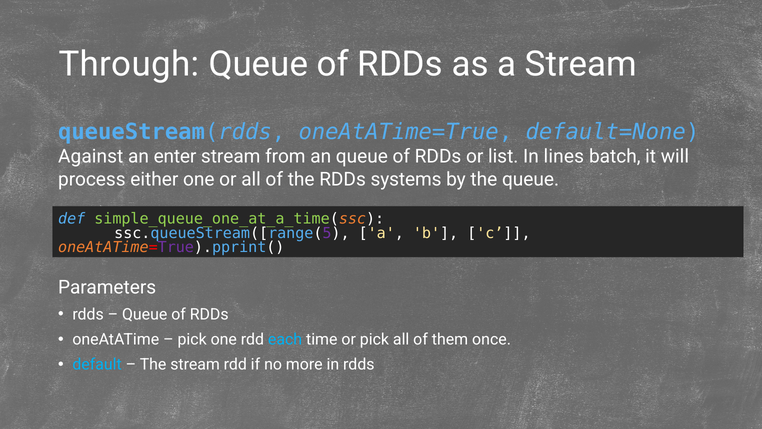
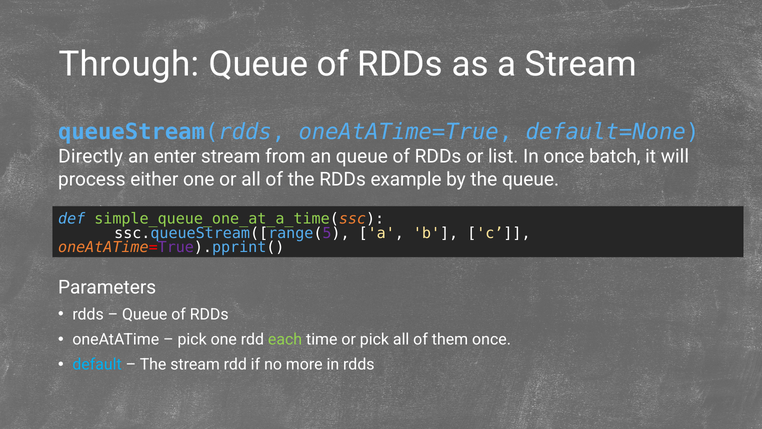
Against: Against -> Directly (91, 156)
In lines: lines -> once (564, 156)
systems: systems -> example (406, 179)
each colour: light blue -> light green (285, 339)
